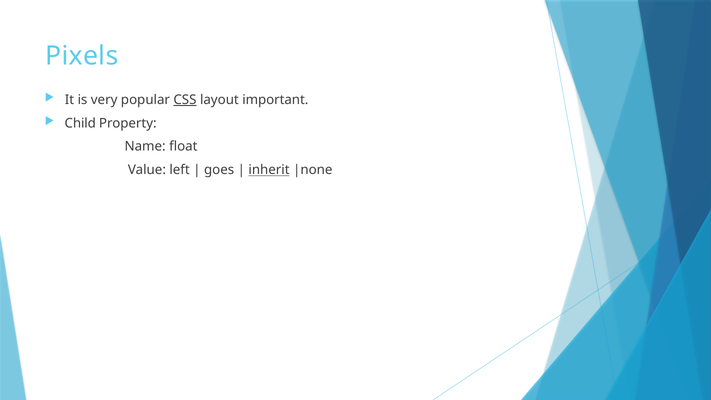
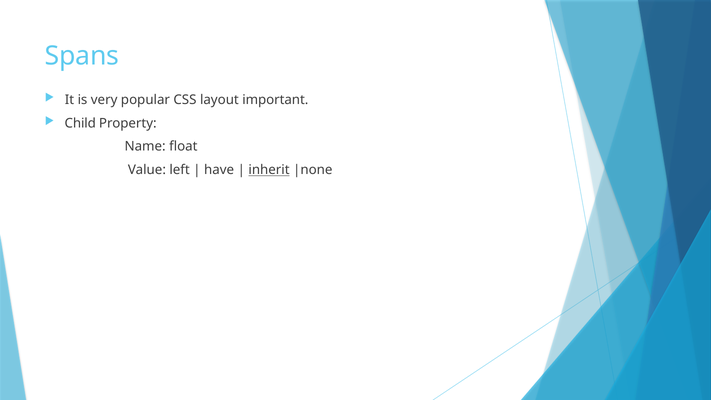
Pixels: Pixels -> Spans (82, 56)
CSS underline: present -> none (185, 100)
goes: goes -> have (219, 170)
